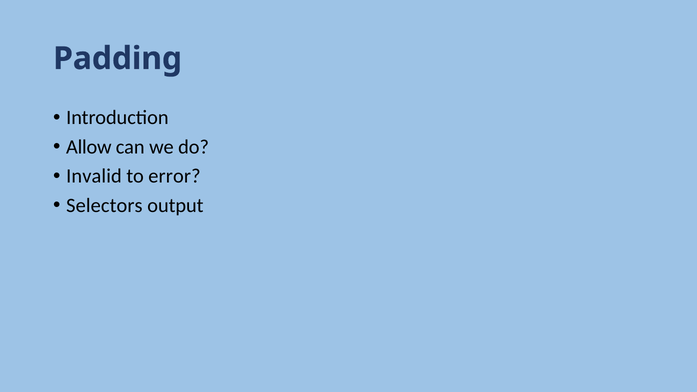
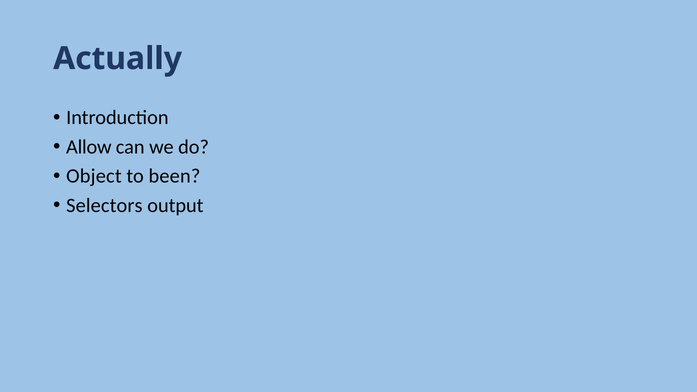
Padding: Padding -> Actually (118, 59)
Invalid: Invalid -> Object (94, 176)
error: error -> been (174, 176)
